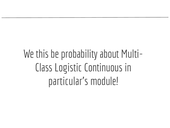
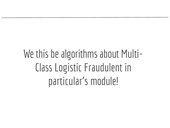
probability: probability -> algorithms (79, 54)
Continuous: Continuous -> Fraudulent (103, 67)
